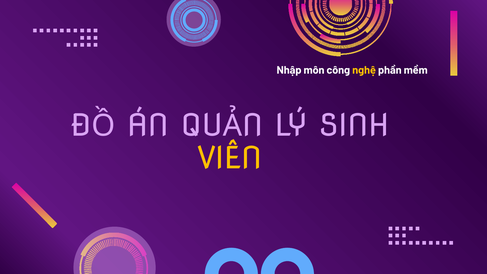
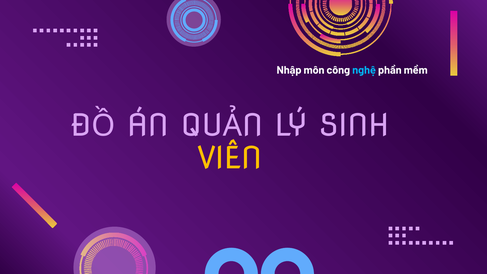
nghệ colour: yellow -> light blue (364, 70)
